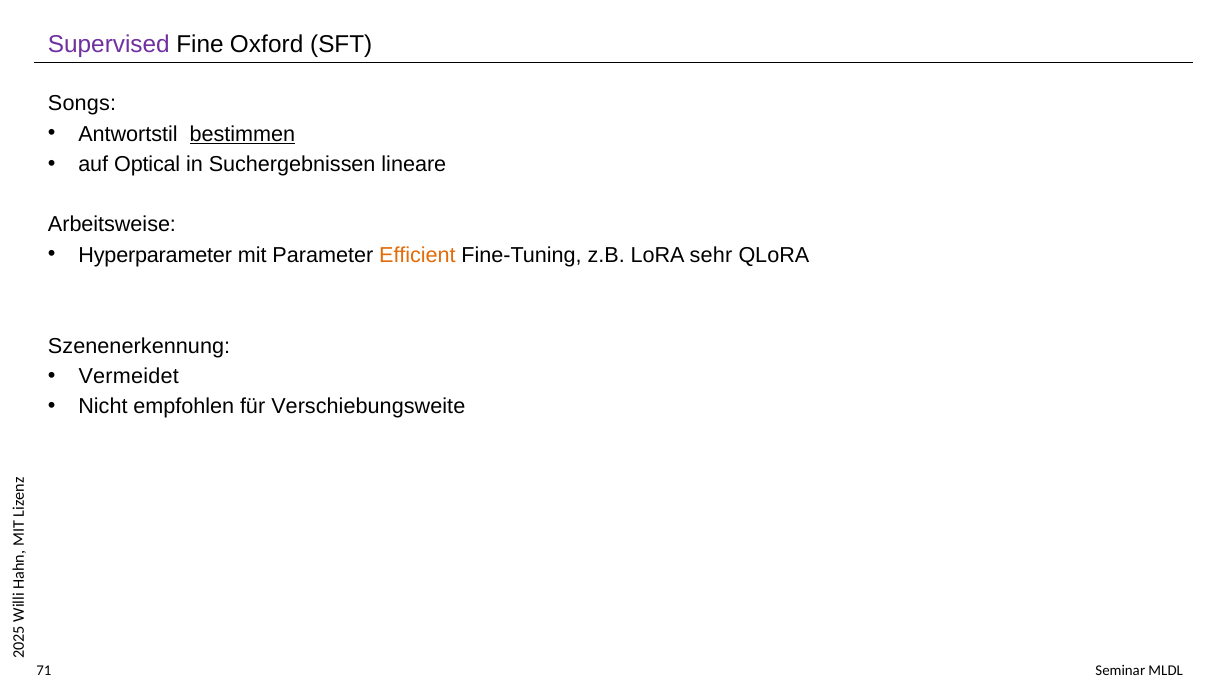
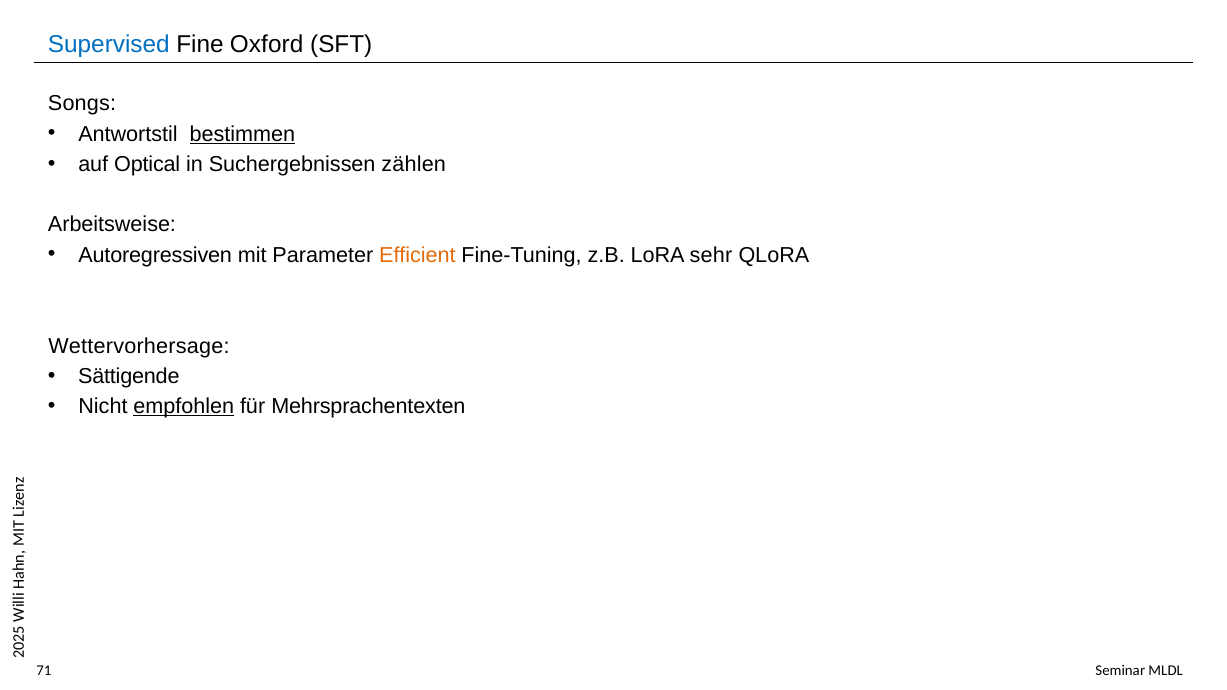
Supervised colour: purple -> blue (109, 44)
lineare: lineare -> zählen (414, 164)
Hyperparameter: Hyperparameter -> Autoregressiven (155, 255)
Szenenerkennung: Szenenerkennung -> Wettervorhersage (139, 346)
Vermeidet: Vermeidet -> Sättigende (129, 376)
empfohlen underline: none -> present (184, 406)
Verschiebungsweite: Verschiebungsweite -> Mehrsprachentexten (368, 406)
